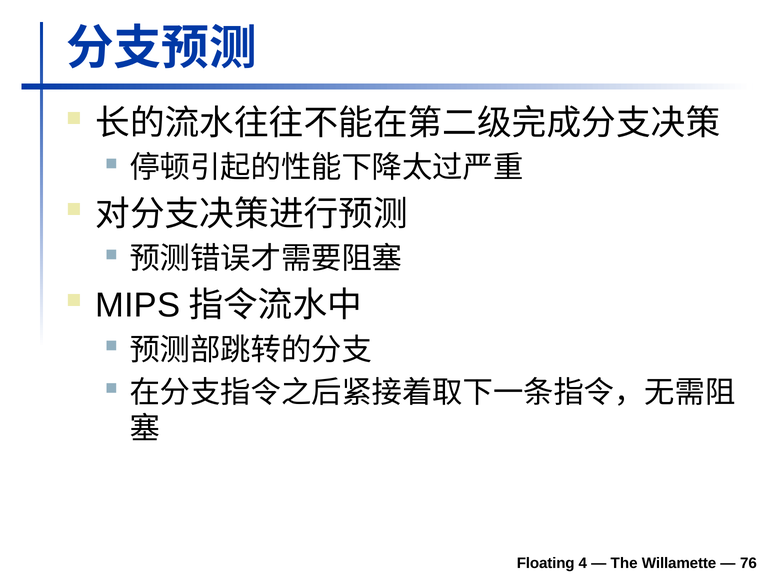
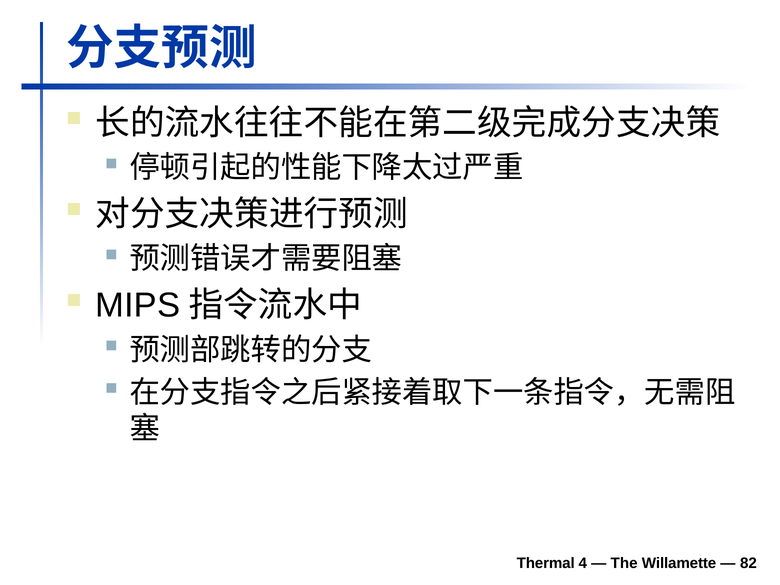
Floating: Floating -> Thermal (546, 563)
76: 76 -> 82 (748, 563)
